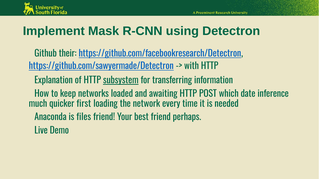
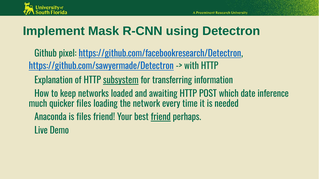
their: their -> pixel (68, 54)
quicker first: first -> files (84, 104)
friend underline: none -> present (161, 117)
